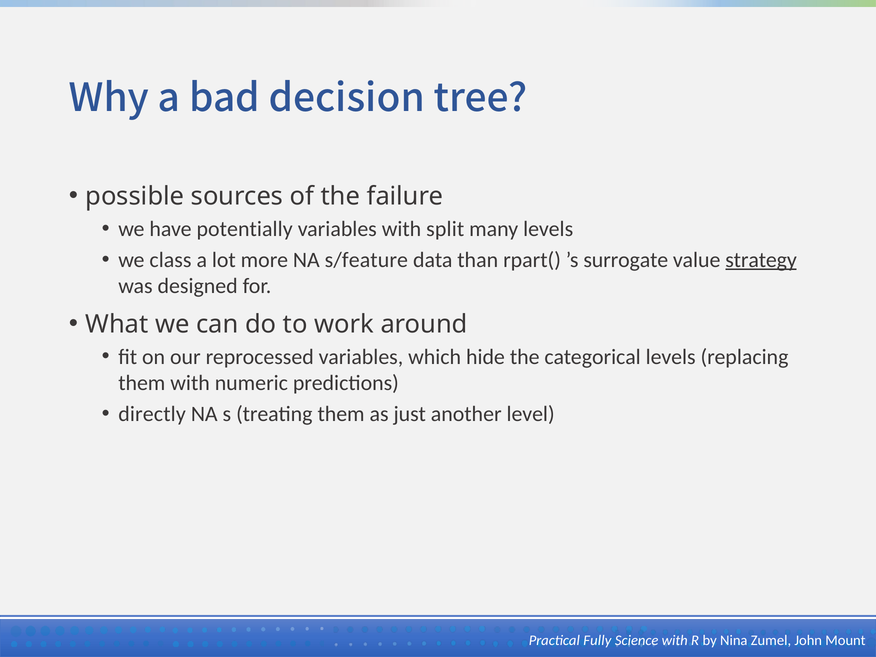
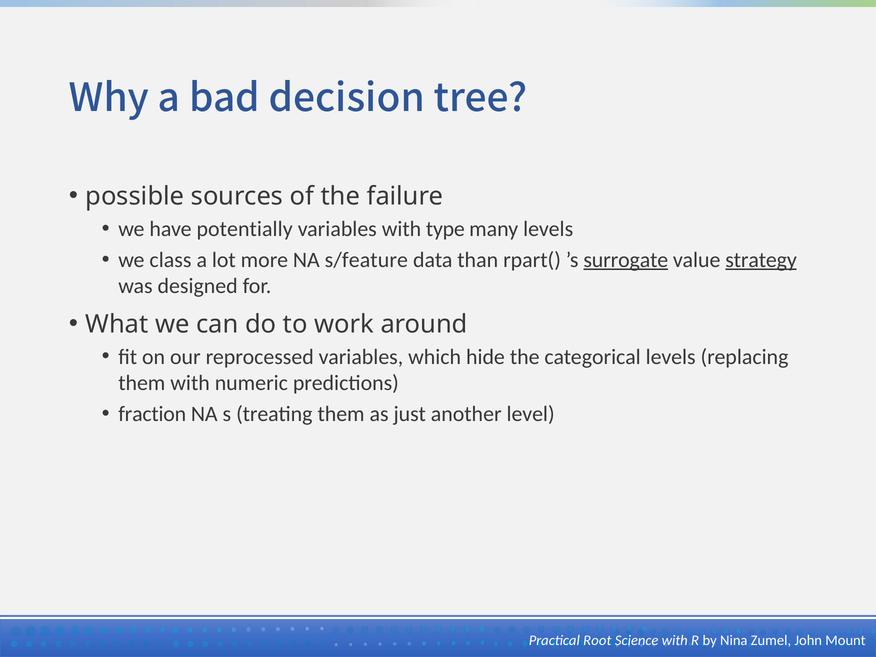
split: split -> type (445, 229)
surrogate underline: none -> present (626, 260)
directly: directly -> fraction (152, 414)
Fully: Fully -> Root (597, 640)
